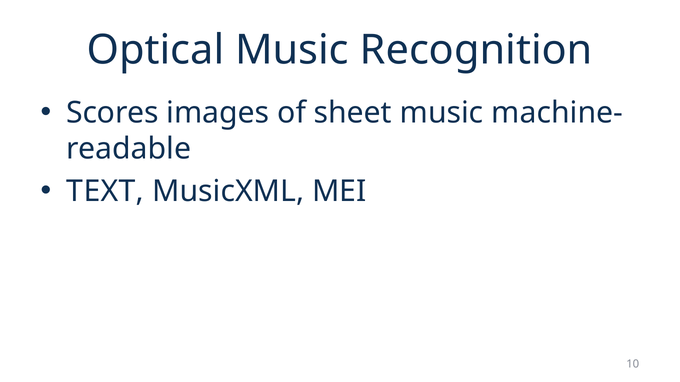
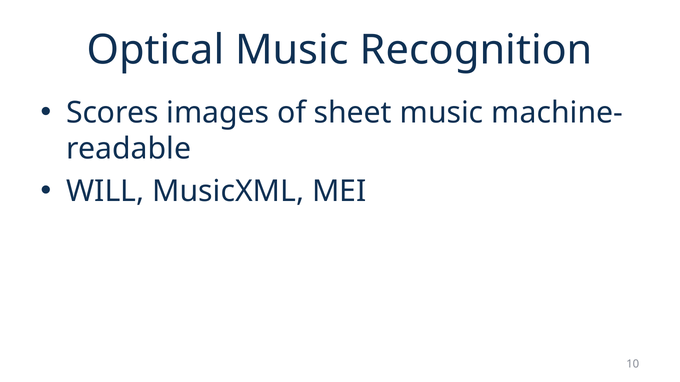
TEXT: TEXT -> WILL (105, 192)
